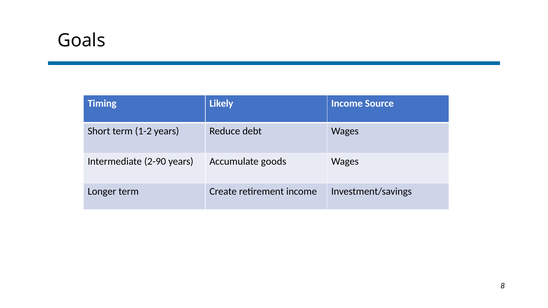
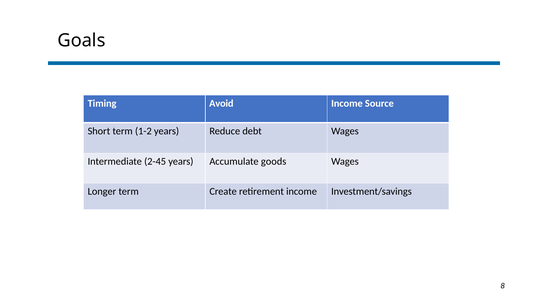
Likely: Likely -> Avoid (221, 104)
2-90: 2-90 -> 2-45 (155, 162)
